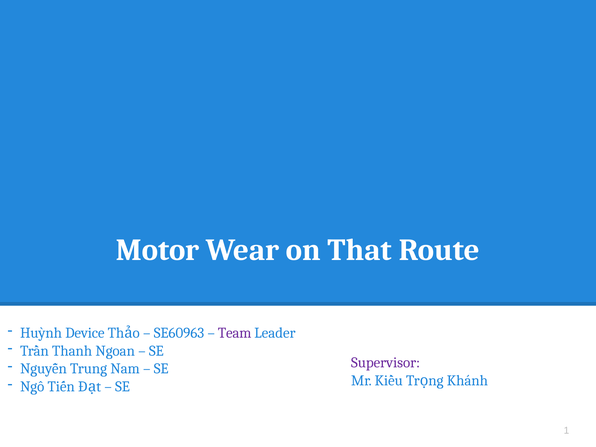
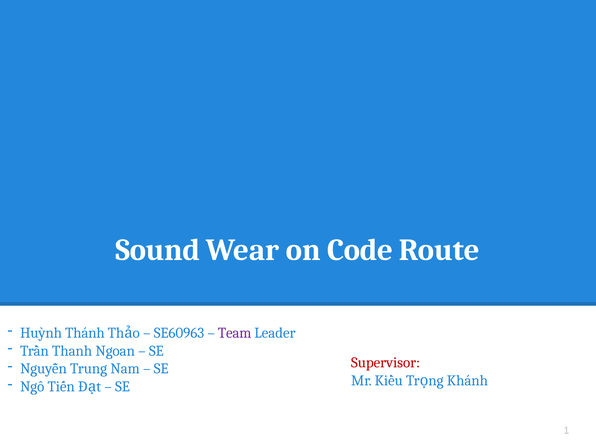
Motor: Motor -> Sound (158, 250)
That: That -> Code (360, 250)
Device: Device -> Thánh (85, 333)
Supervisor colour: purple -> red (386, 363)
